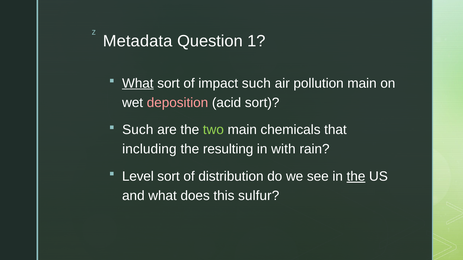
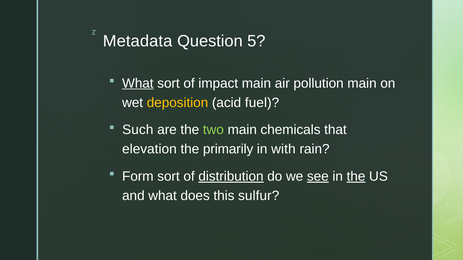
1: 1 -> 5 (256, 41)
impact such: such -> main (256, 83)
deposition colour: pink -> yellow (178, 103)
acid sort: sort -> fuel (262, 103)
including: including -> elevation (149, 149)
resulting: resulting -> primarily (228, 149)
Level: Level -> Form (138, 177)
distribution underline: none -> present (231, 177)
see underline: none -> present (318, 177)
